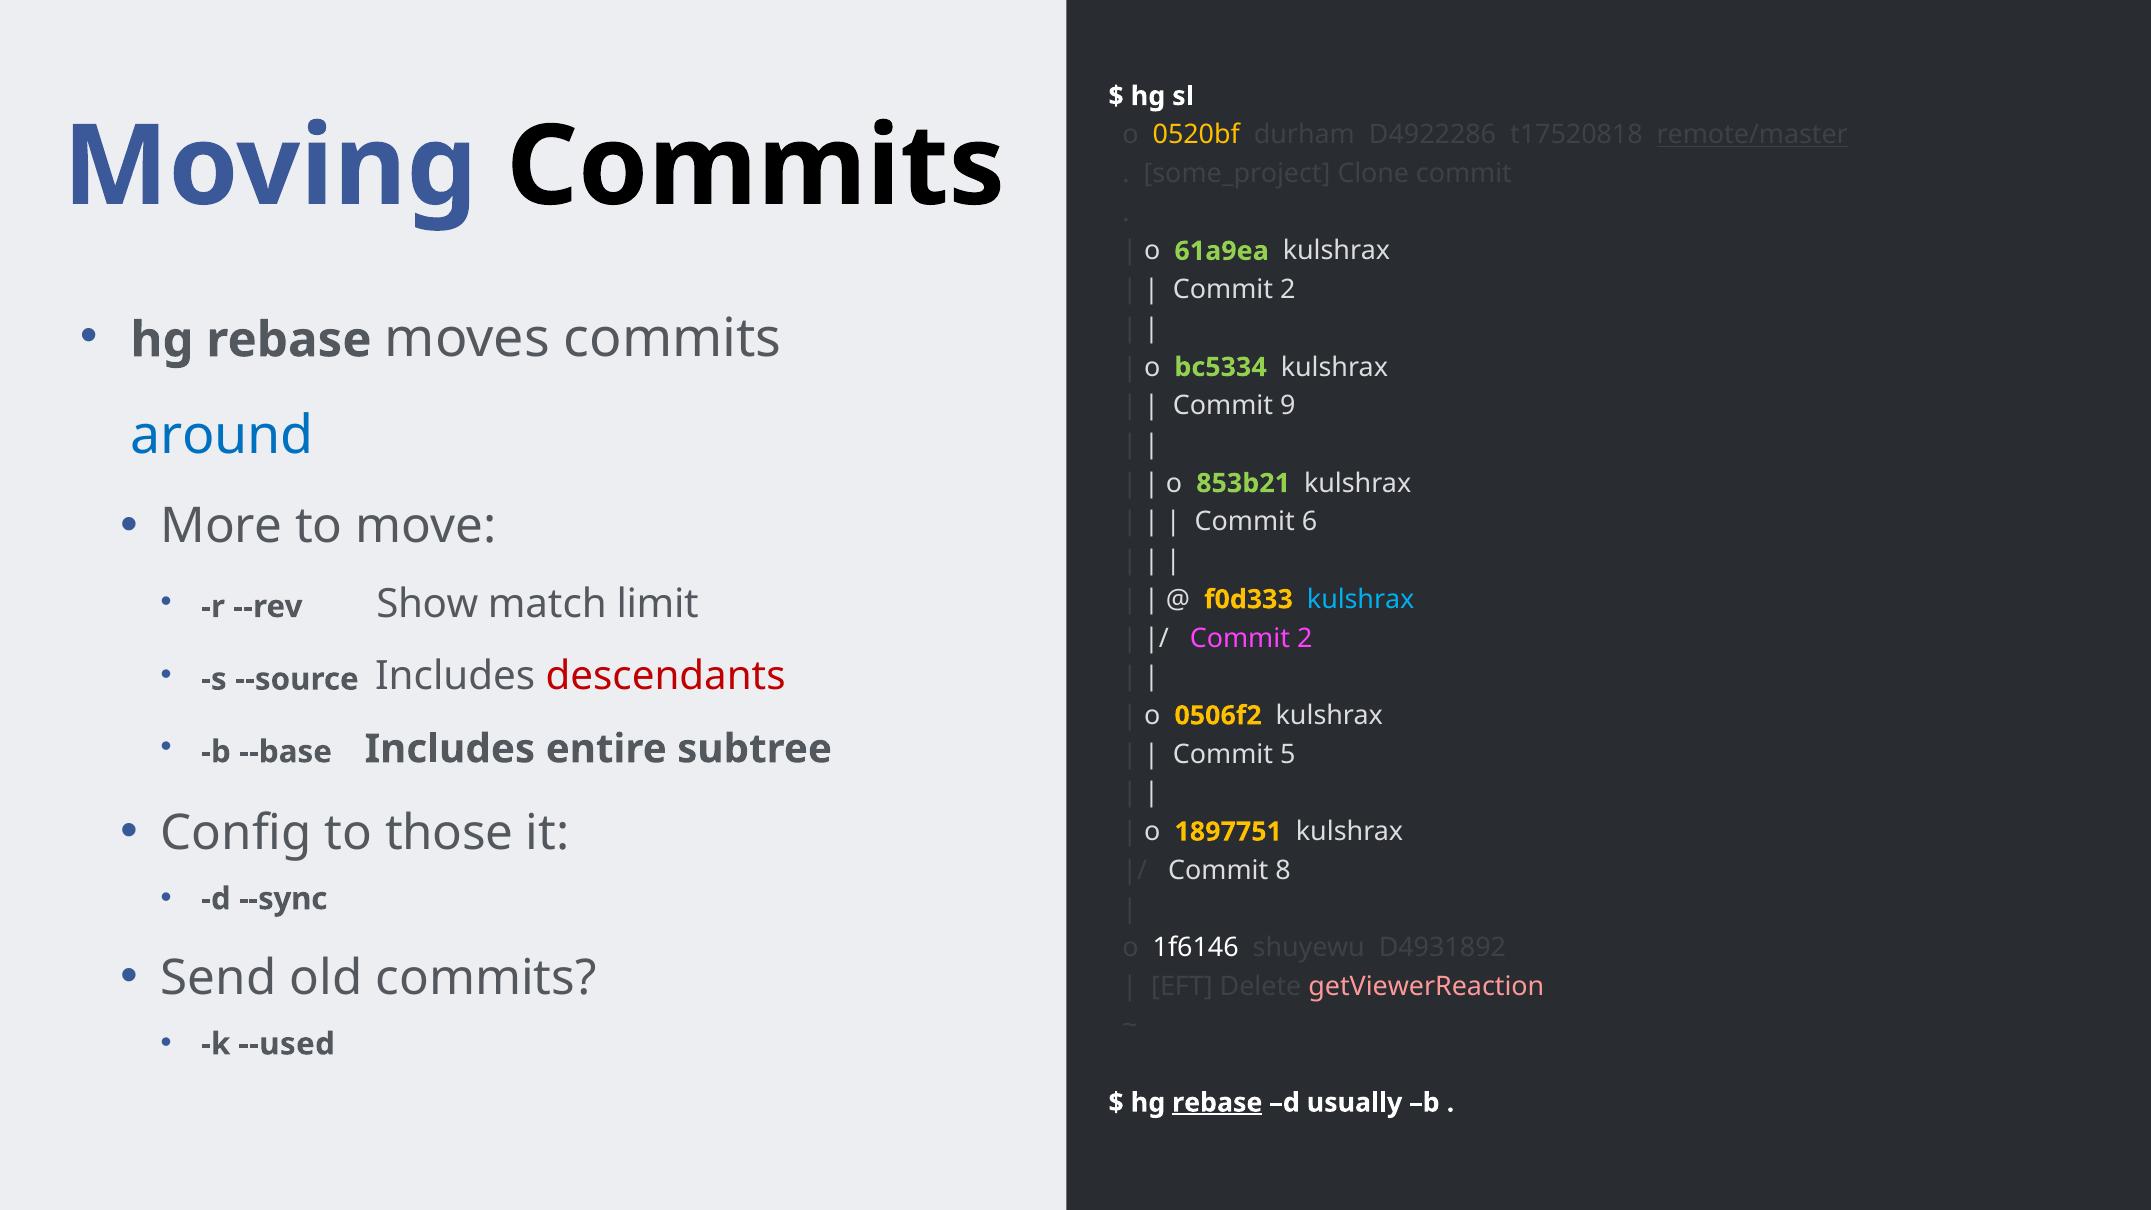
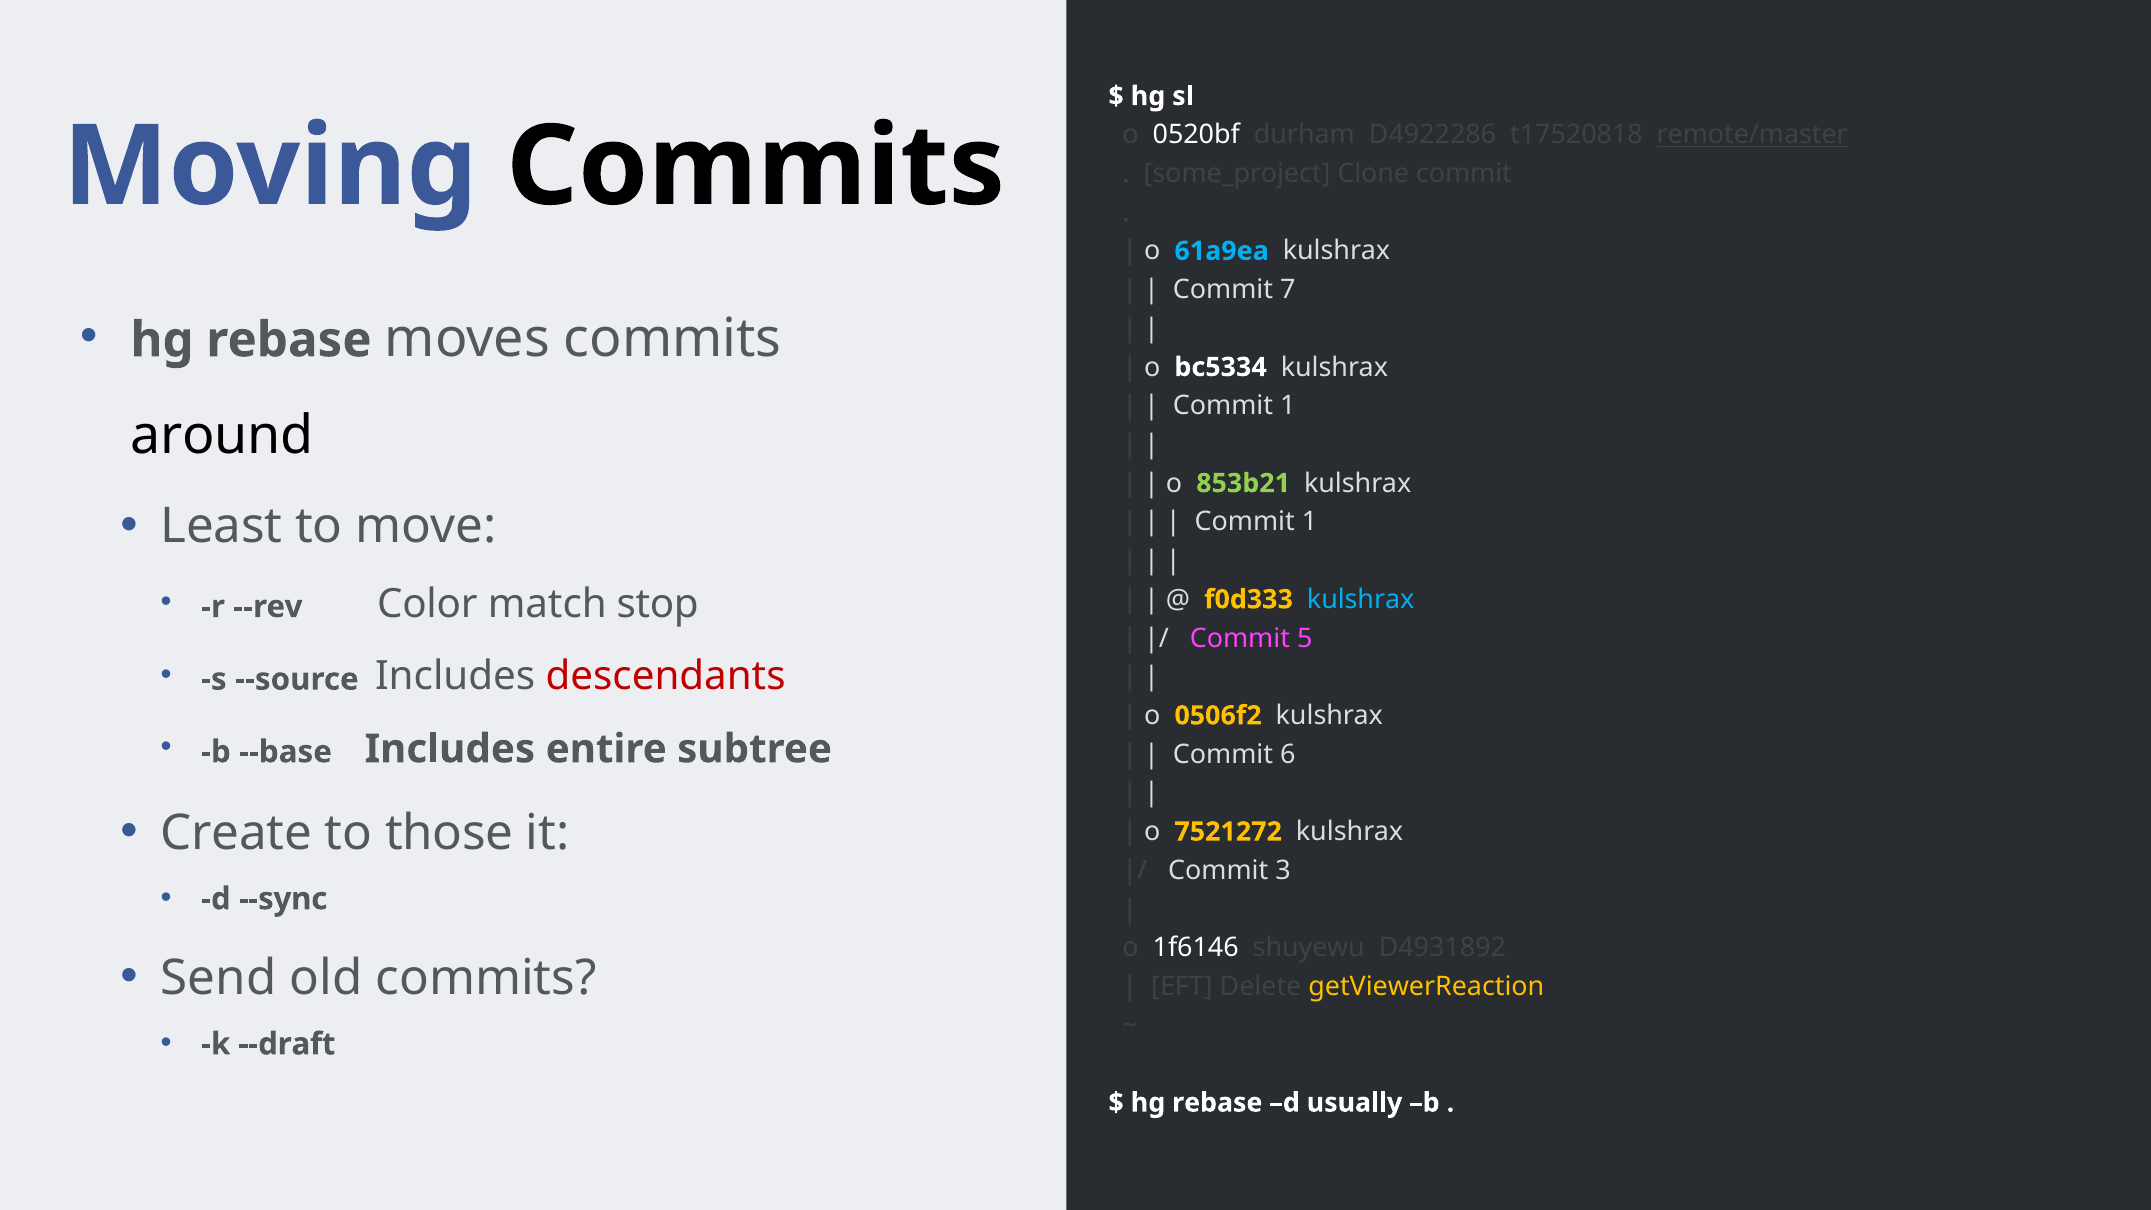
0520bf colour: yellow -> white (1196, 135)
61a9ea colour: light green -> light blue (1222, 251)
2: 2 -> 7 (1288, 290)
bc5334 colour: light green -> white (1221, 367)
9: 9 -> 1 (1288, 406)
around colour: blue -> black (222, 435)
More: More -> Least (222, 526)
6: 6 -> 1 (1310, 522)
Show: Show -> Color (427, 604)
limit: limit -> stop (658, 604)
2: 2 -> 5 (1305, 638)
5: 5 -> 6 (1288, 754)
Config: Config -> Create (236, 833)
1897751: 1897751 -> 7521272 (1228, 832)
8: 8 -> 3 (1283, 870)
getViewerReaction colour: pink -> yellow (1426, 987)
--used: --used -> --draft (287, 1044)
rebase underline: present -> none (1217, 1103)
